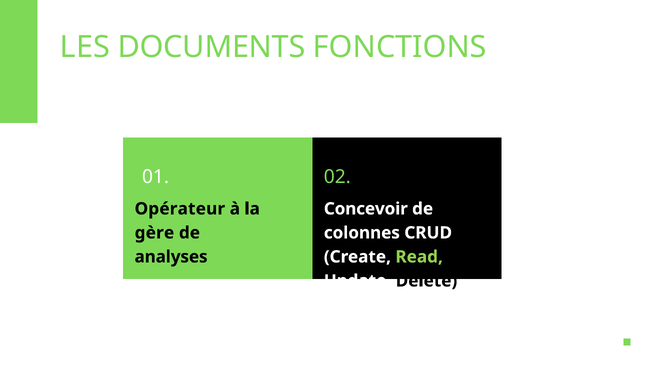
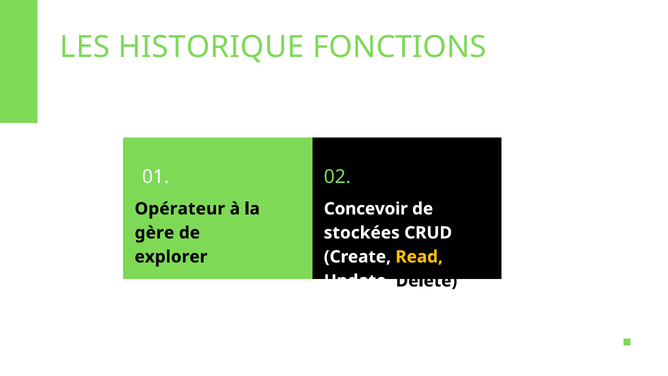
DOCUMENTS: DOCUMENTS -> HISTORIQUE (211, 47)
colonnes: colonnes -> stockées (362, 233)
analyses: analyses -> explorer (171, 257)
Read colour: light green -> yellow (419, 257)
